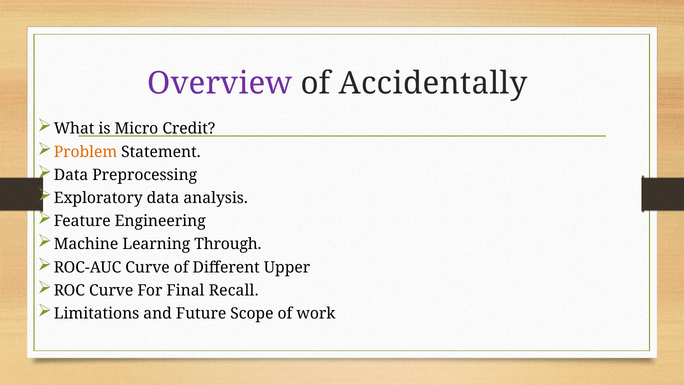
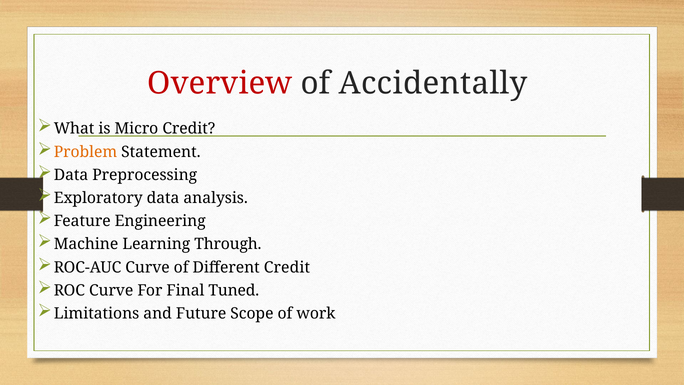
Overview colour: purple -> red (220, 84)
Different Upper: Upper -> Credit (287, 267)
Recall: Recall -> Tuned (234, 290)
